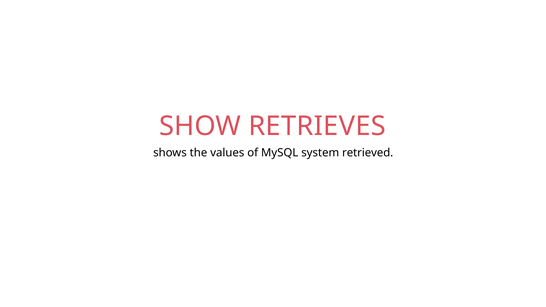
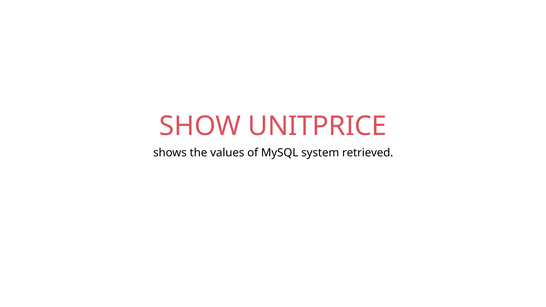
RETRIEVES: RETRIEVES -> UNITPRICE (317, 126)
